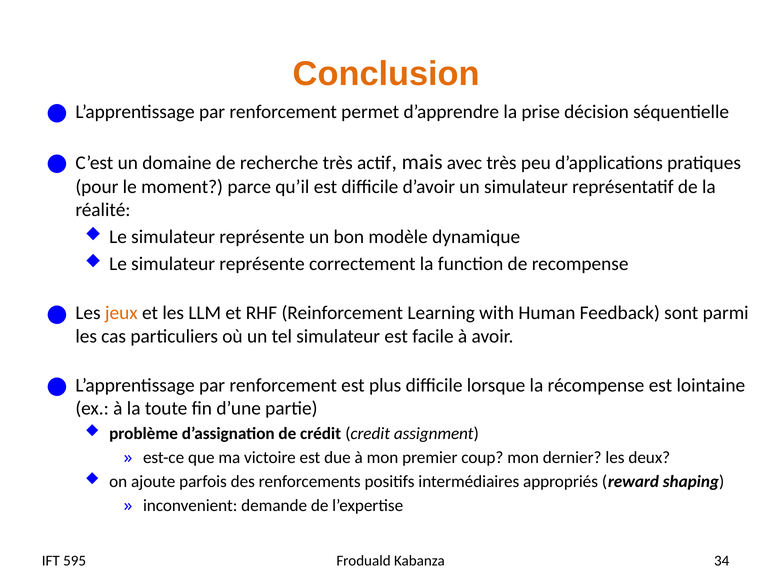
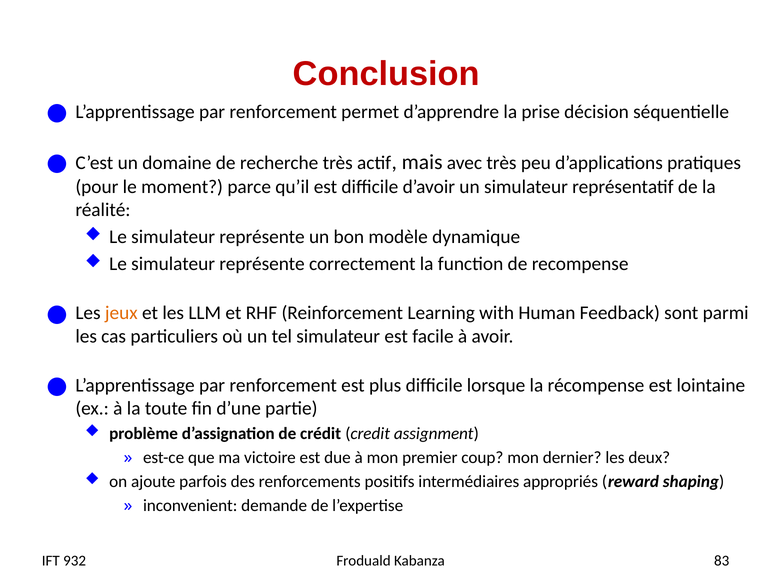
Conclusion colour: orange -> red (386, 74)
595: 595 -> 932 (75, 561)
34: 34 -> 83 (722, 561)
